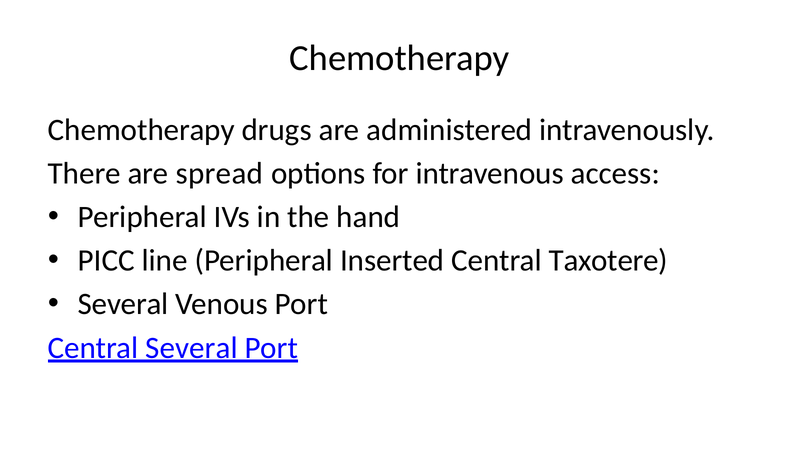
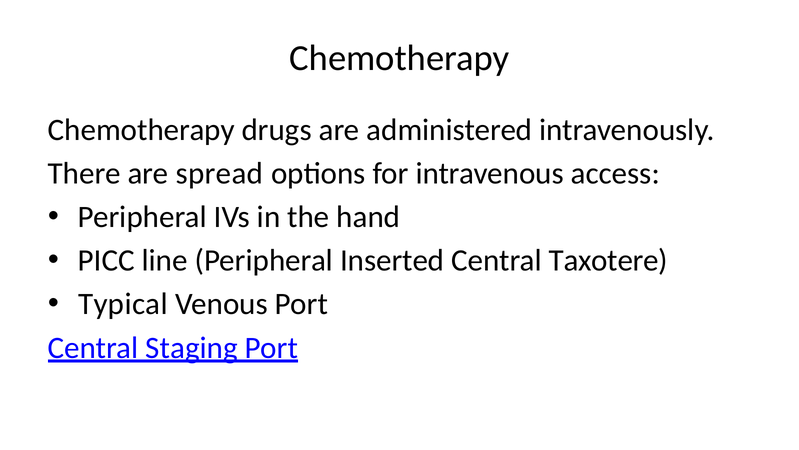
Several: Several -> Typical (123, 304)
Central Several: Several -> Staging (192, 347)
